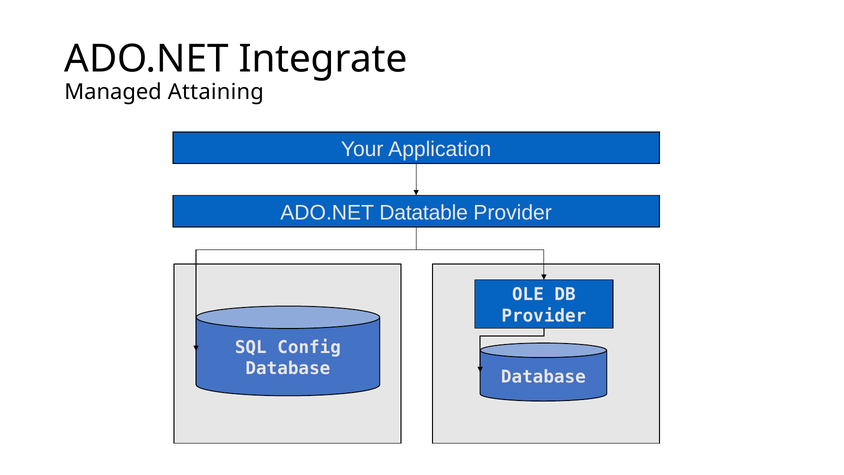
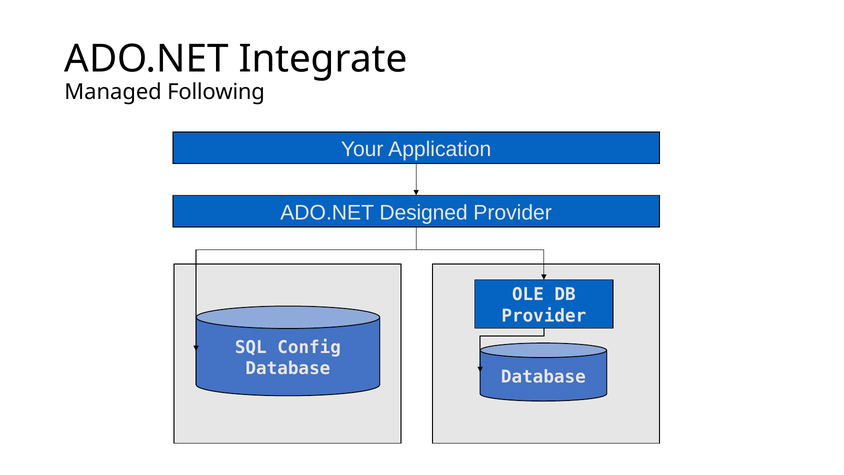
Attaining: Attaining -> Following (216, 92)
Datatable: Datatable -> Designed (424, 212)
